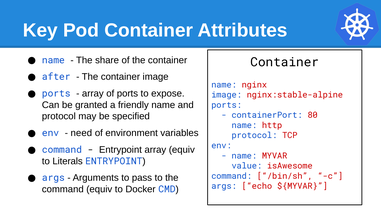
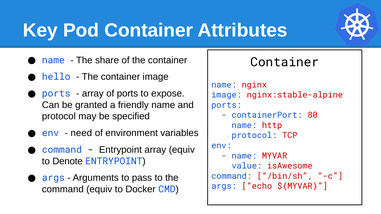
after: after -> hello (56, 77)
Literals: Literals -> Denote (68, 161)
